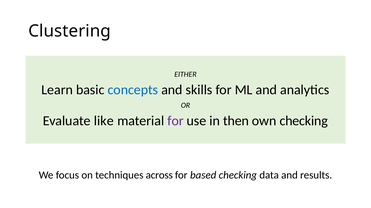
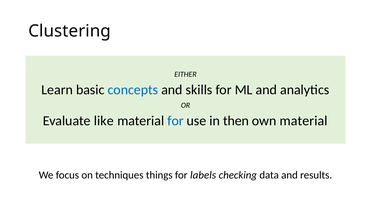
for colour: purple -> blue (176, 121)
own checking: checking -> material (304, 121)
across: across -> things (159, 176)
based: based -> labels (203, 176)
